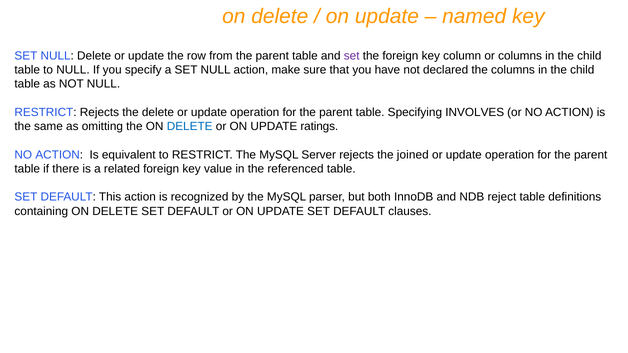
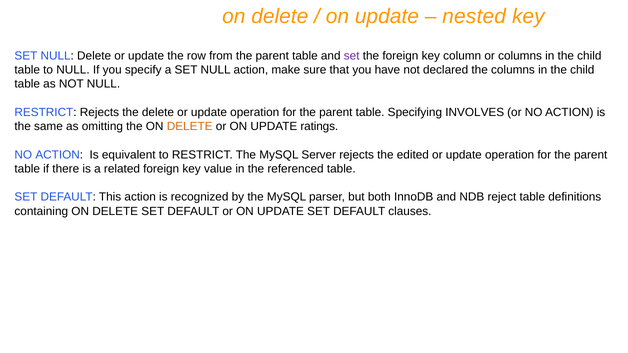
named: named -> nested (474, 16)
DELETE colour: blue -> orange (190, 127)
joined: joined -> edited (413, 155)
